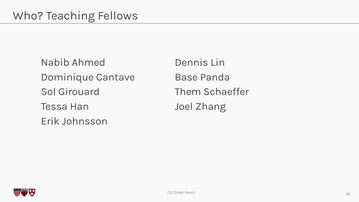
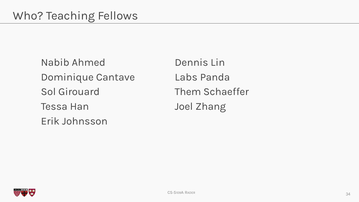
Base: Base -> Labs (186, 77)
